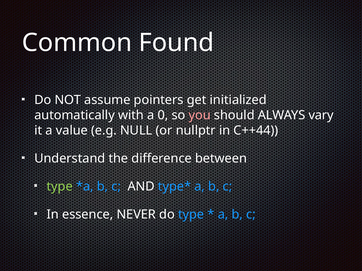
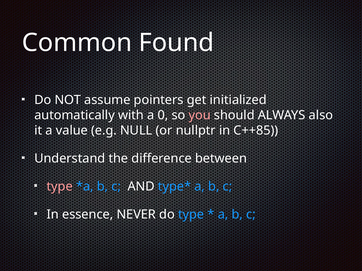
vary: vary -> also (321, 116)
C++44: C++44 -> C++85 (256, 131)
type colour: light green -> pink (60, 187)
